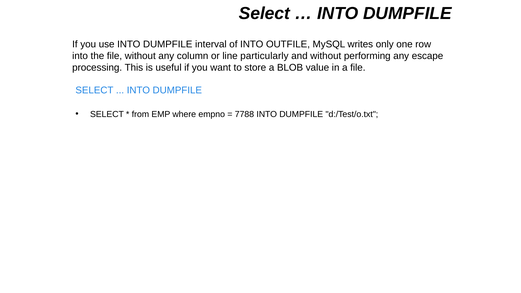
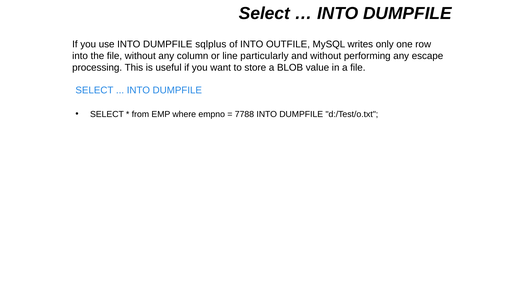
interval: interval -> sqlplus (211, 44)
